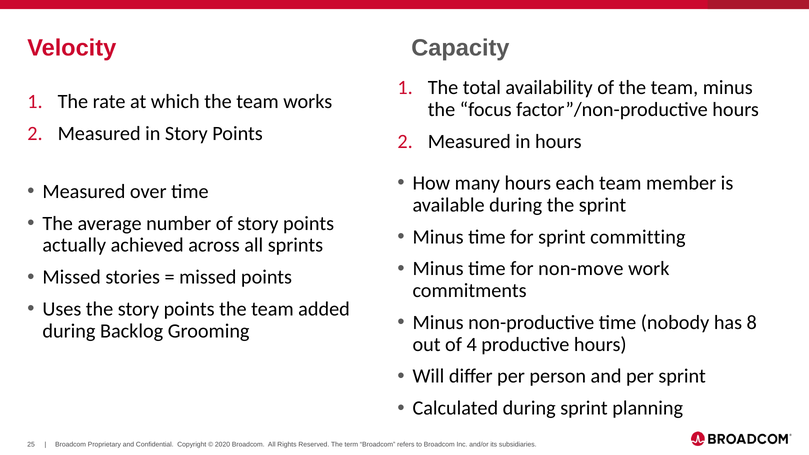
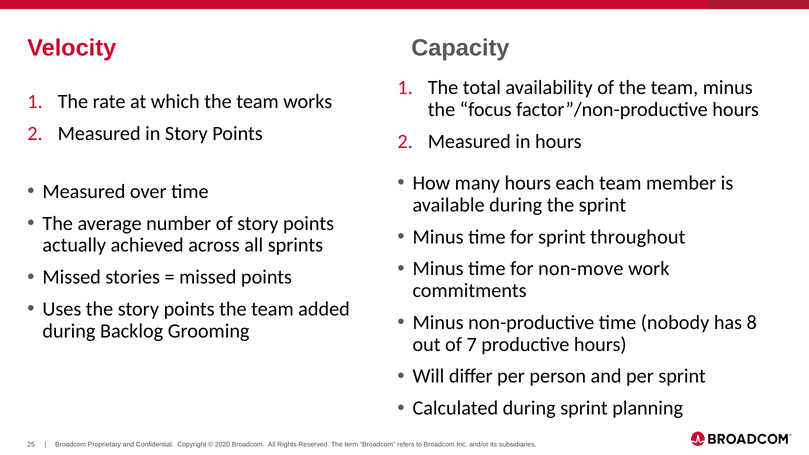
committing: committing -> throughout (638, 237)
4: 4 -> 7 (472, 344)
